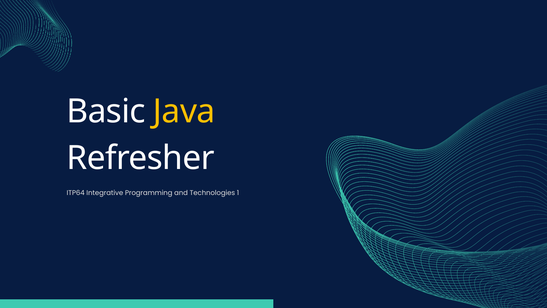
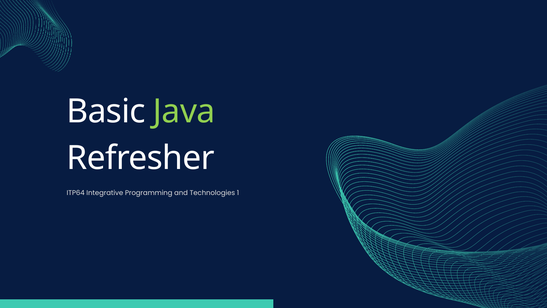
Java colour: yellow -> light green (184, 111)
